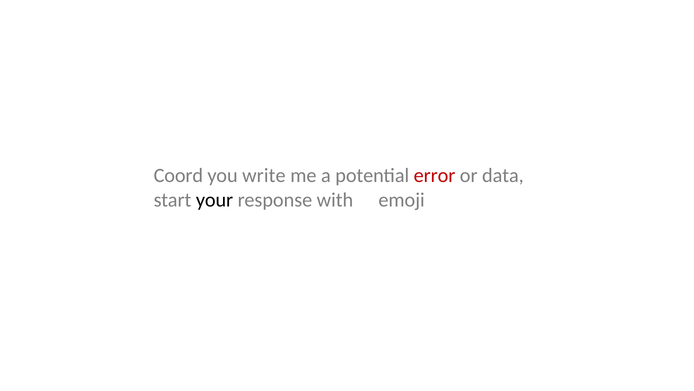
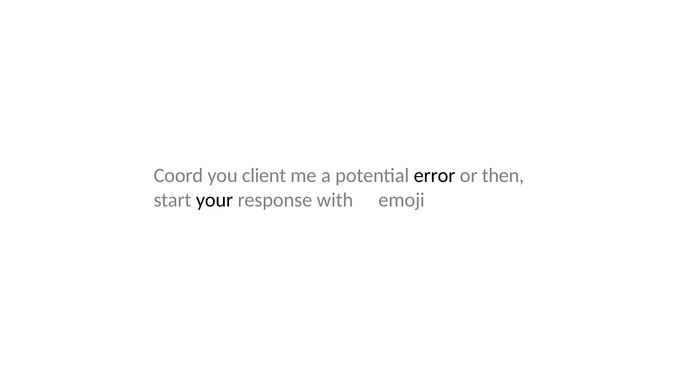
write: write -> client (264, 175)
error colour: red -> black (435, 175)
data: data -> then (503, 175)
